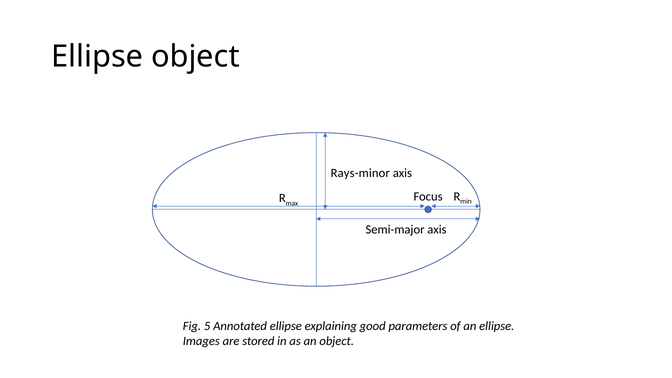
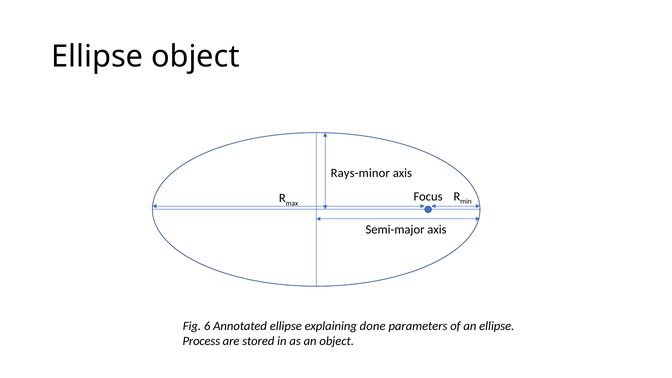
5: 5 -> 6 (207, 326)
good: good -> done (373, 326)
Images: Images -> Process (201, 341)
